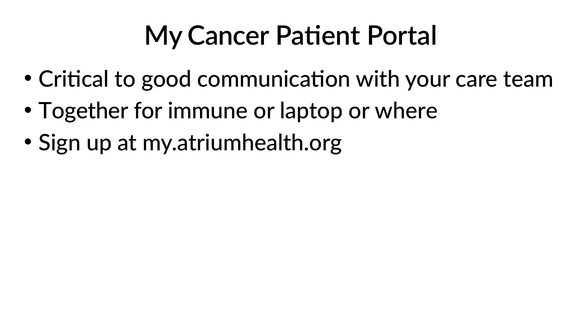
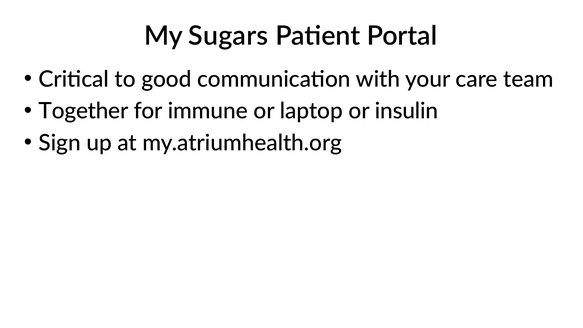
Cancer: Cancer -> Sugars (228, 36)
where: where -> insulin (407, 111)
